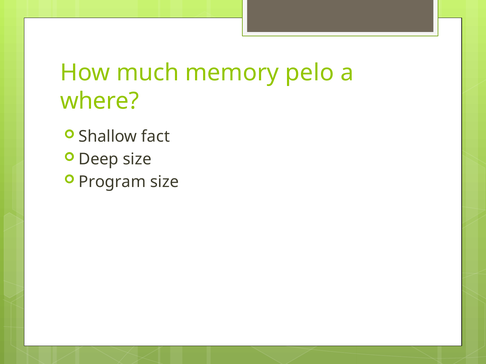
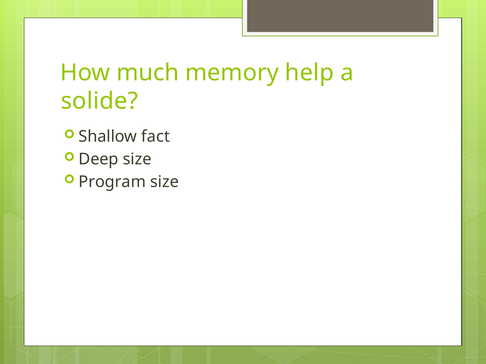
pelo: pelo -> help (310, 73)
where: where -> solide (99, 101)
